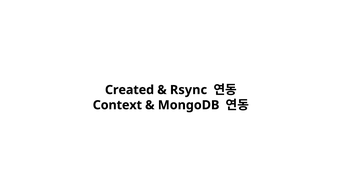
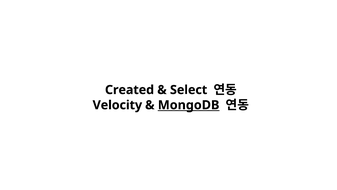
Rsync: Rsync -> Select (189, 90)
Context: Context -> Velocity (117, 105)
MongoDB underline: none -> present (189, 105)
